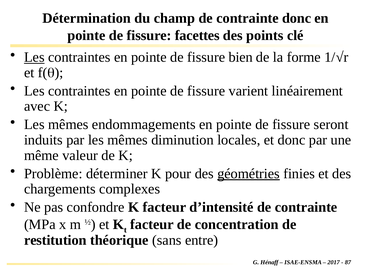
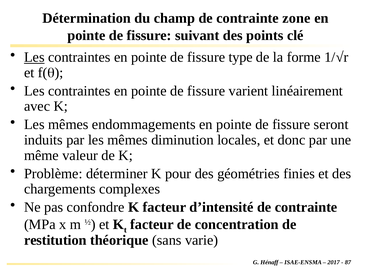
contrainte donc: donc -> zone (296, 18)
facettes: facettes -> suivant (197, 35)
bien: bien -> type (241, 57)
géométries underline: present -> none (249, 174)
entre: entre -> varie (202, 240)
